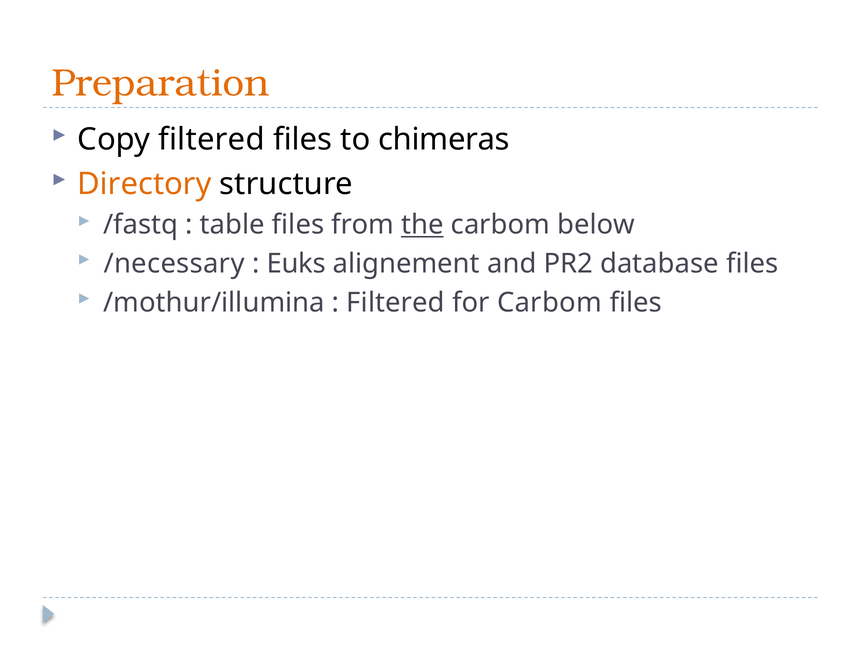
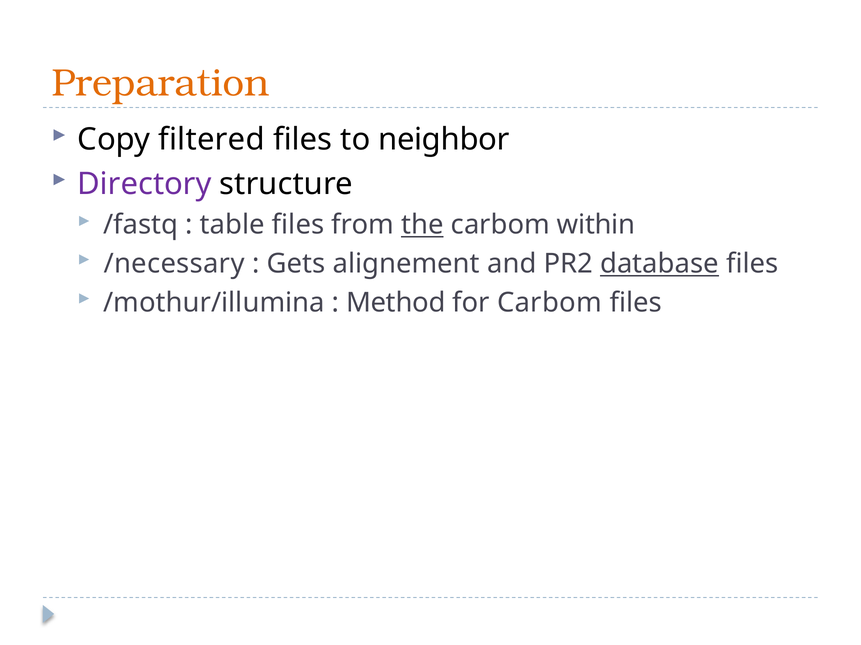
chimeras: chimeras -> neighbor (444, 140)
Directory colour: orange -> purple (144, 184)
below: below -> within (596, 225)
Euks: Euks -> Gets (296, 264)
database underline: none -> present (660, 264)
Filtered: Filtered -> Method (396, 303)
